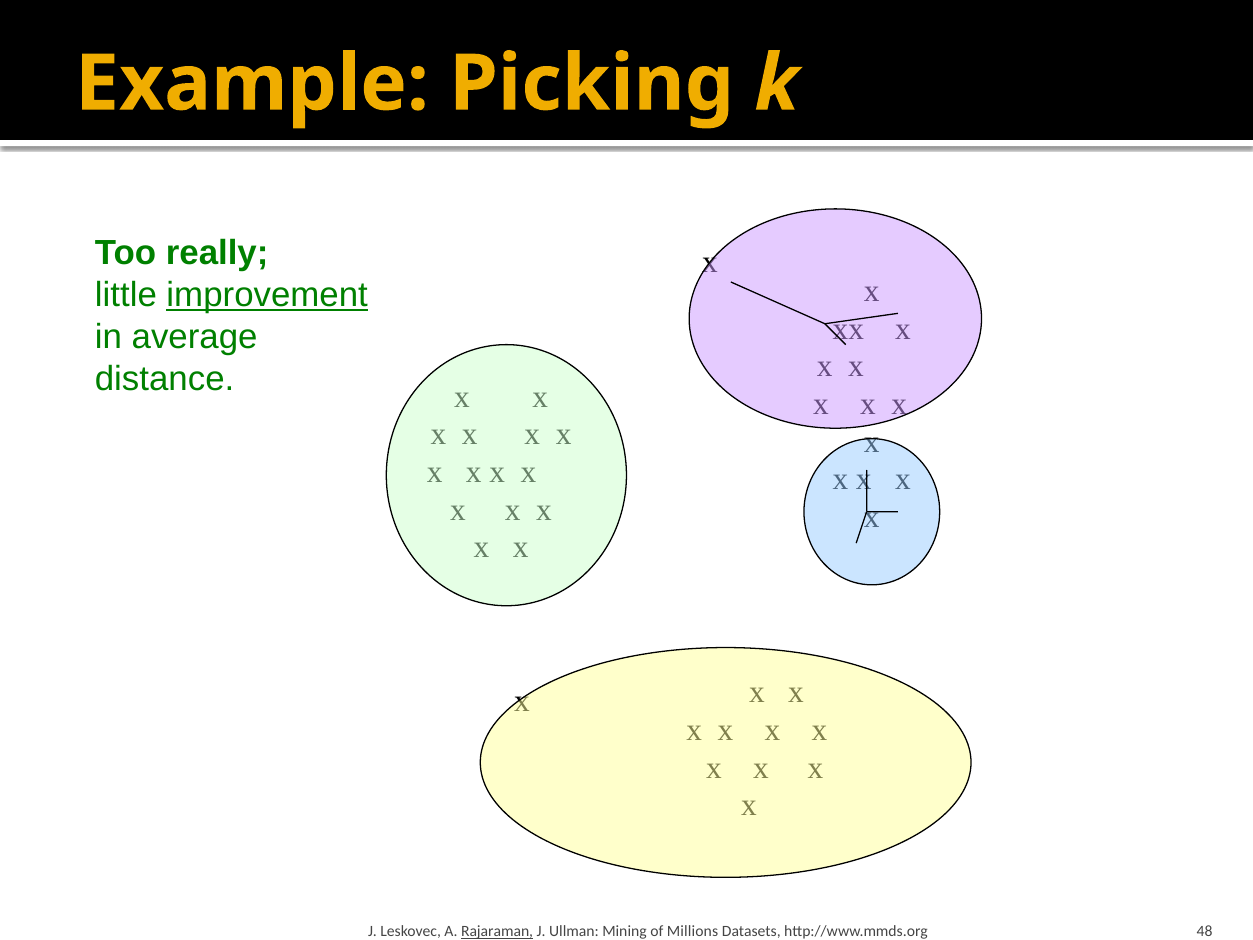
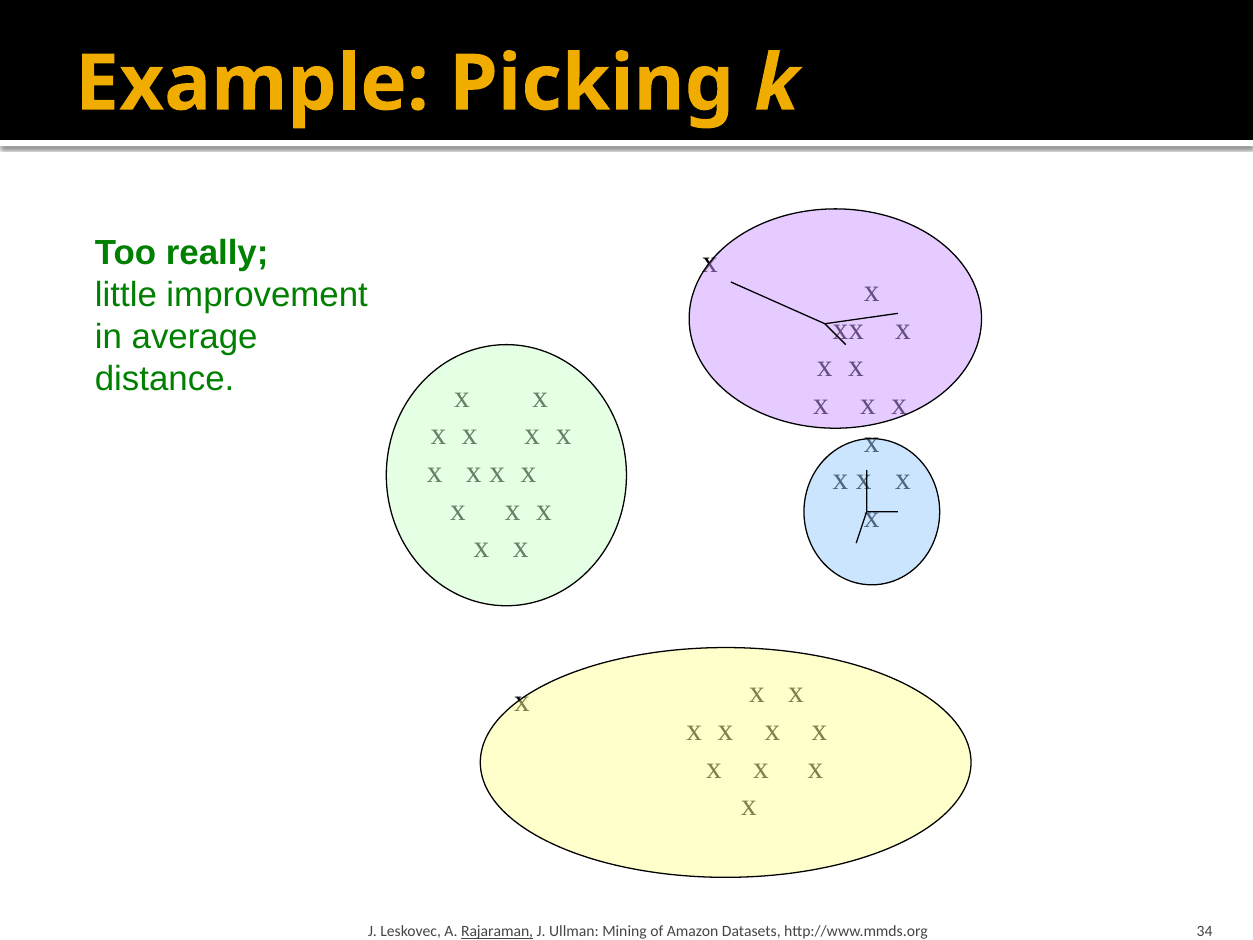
improvement underline: present -> none (267, 295)
Millions: Millions -> Amazon (693, 931)
48: 48 -> 34 (1205, 931)
